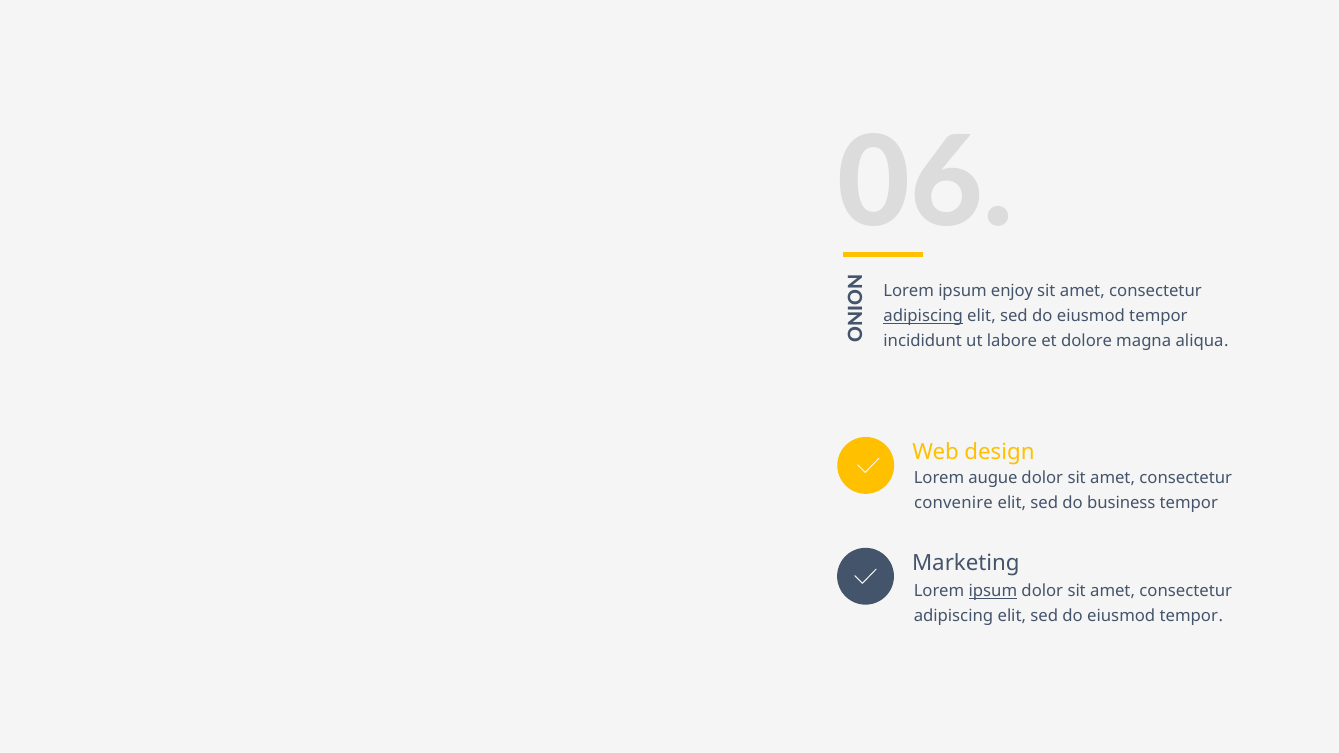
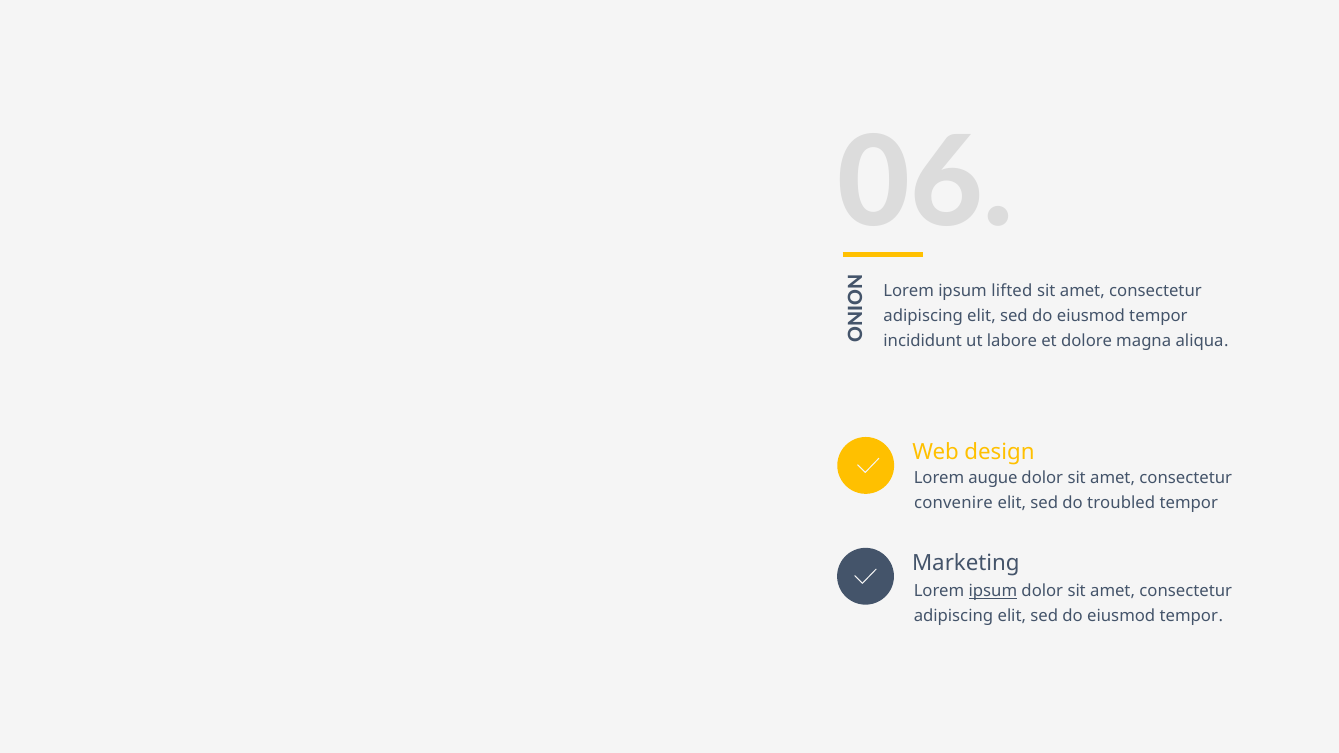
enjoy: enjoy -> lifted (1012, 291)
adipiscing underline: present -> none (923, 316)
business: business -> troubled (1121, 503)
